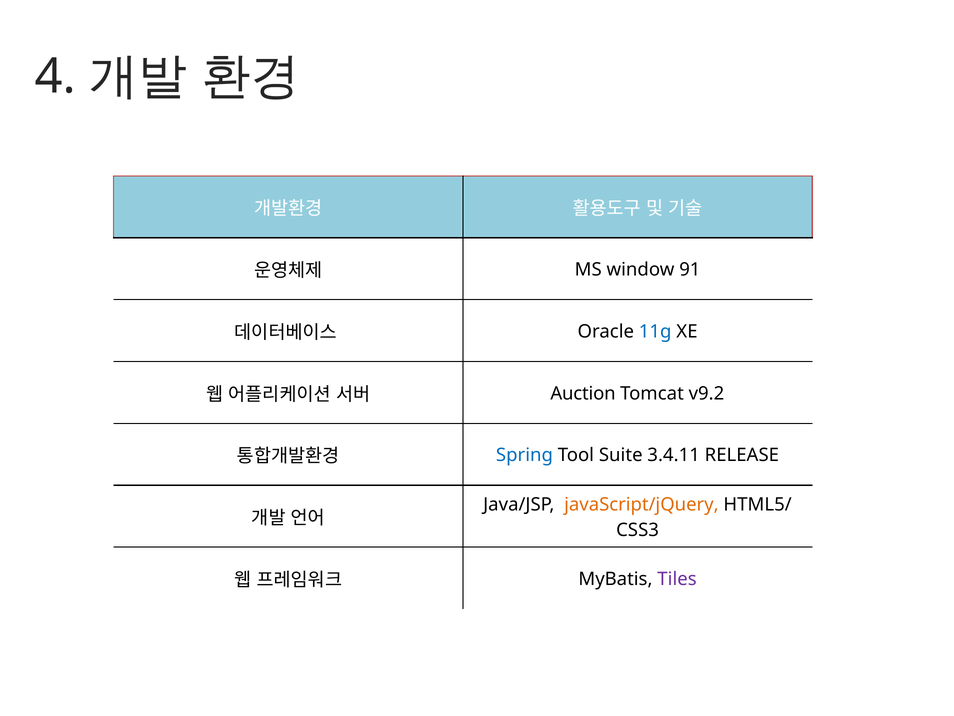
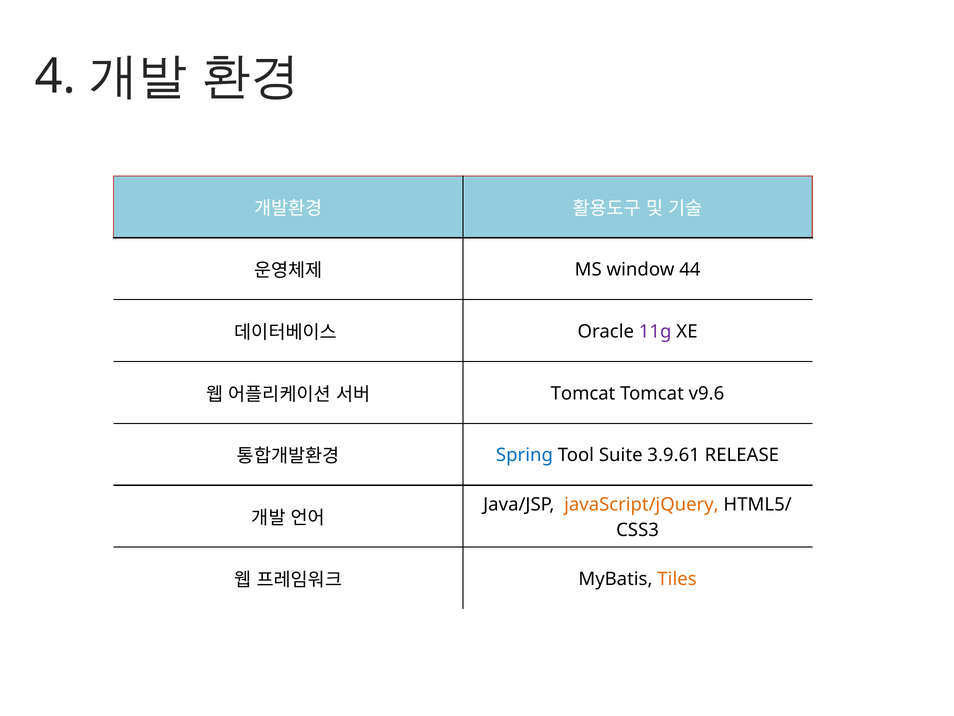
91: 91 -> 44 (690, 270)
11g colour: blue -> purple (655, 331)
Auction: Auction -> Tomcat (583, 393)
v9.2: v9.2 -> v9.6 (707, 393)
3.4.11: 3.4.11 -> 3.9.61 (674, 455)
Tiles colour: purple -> orange (677, 579)
